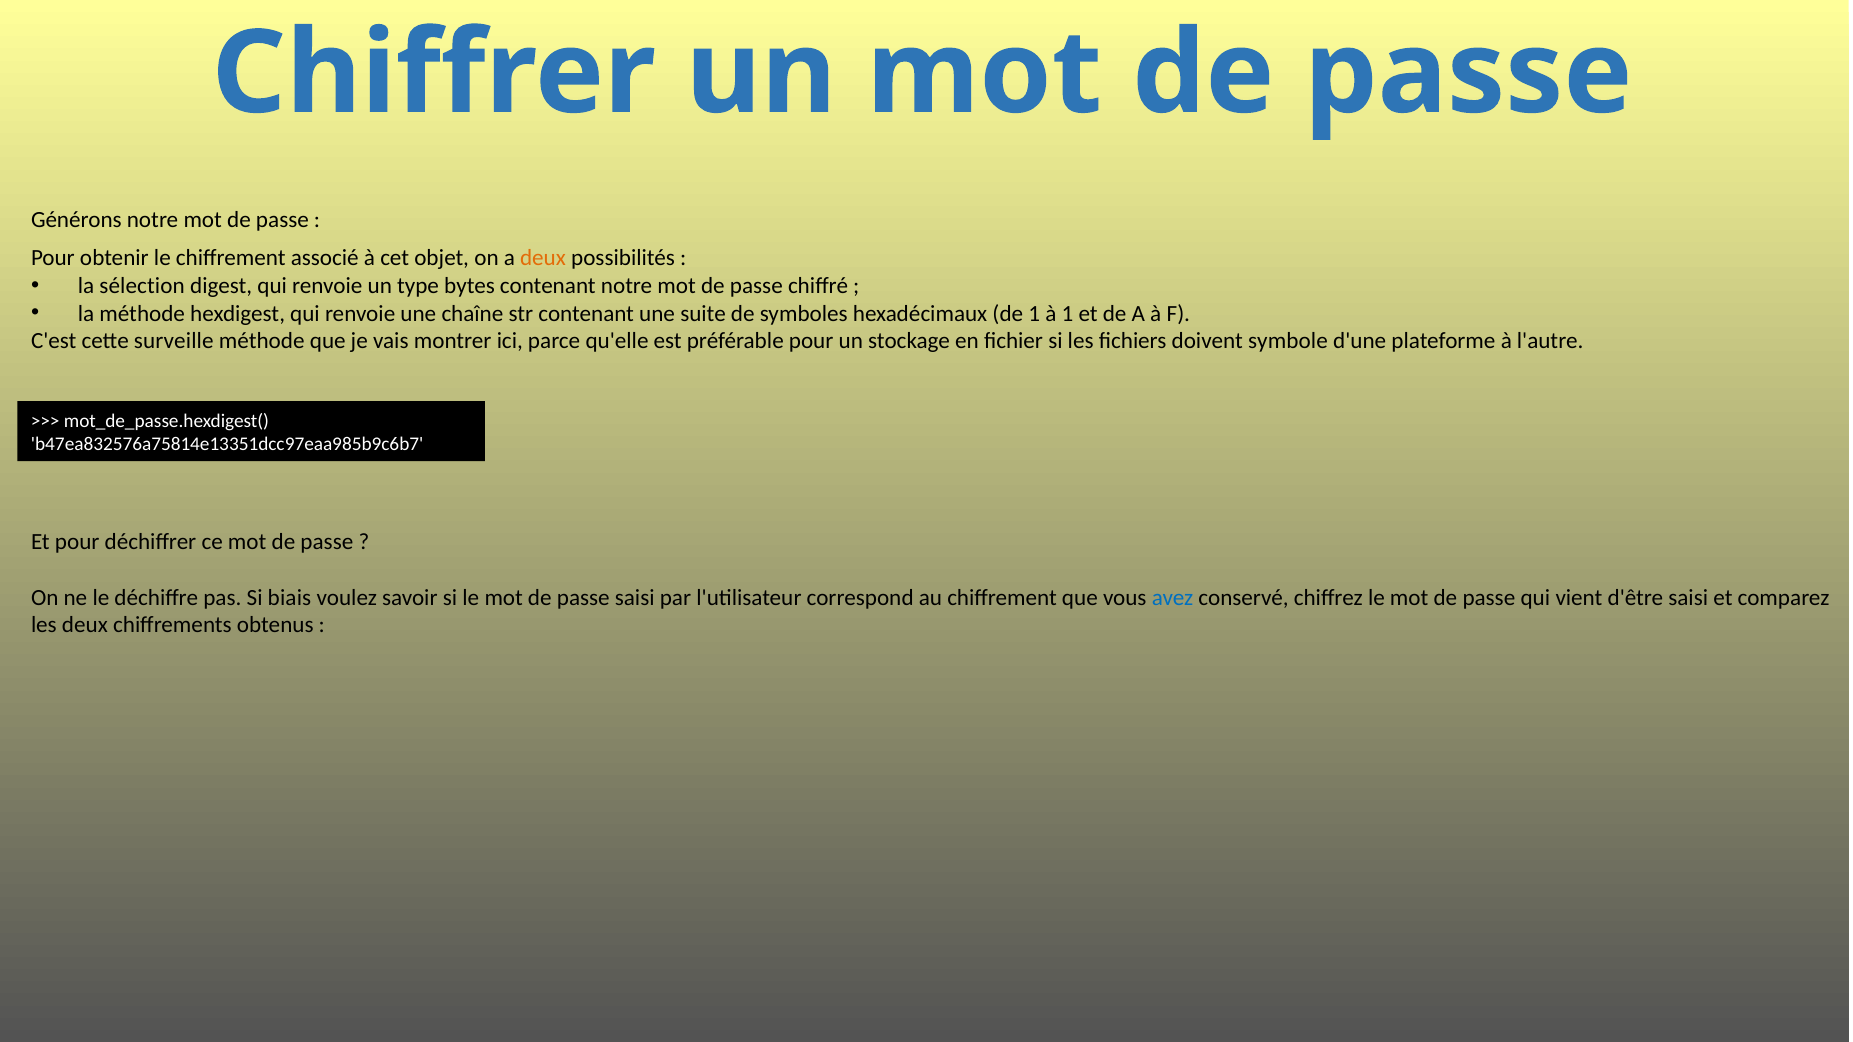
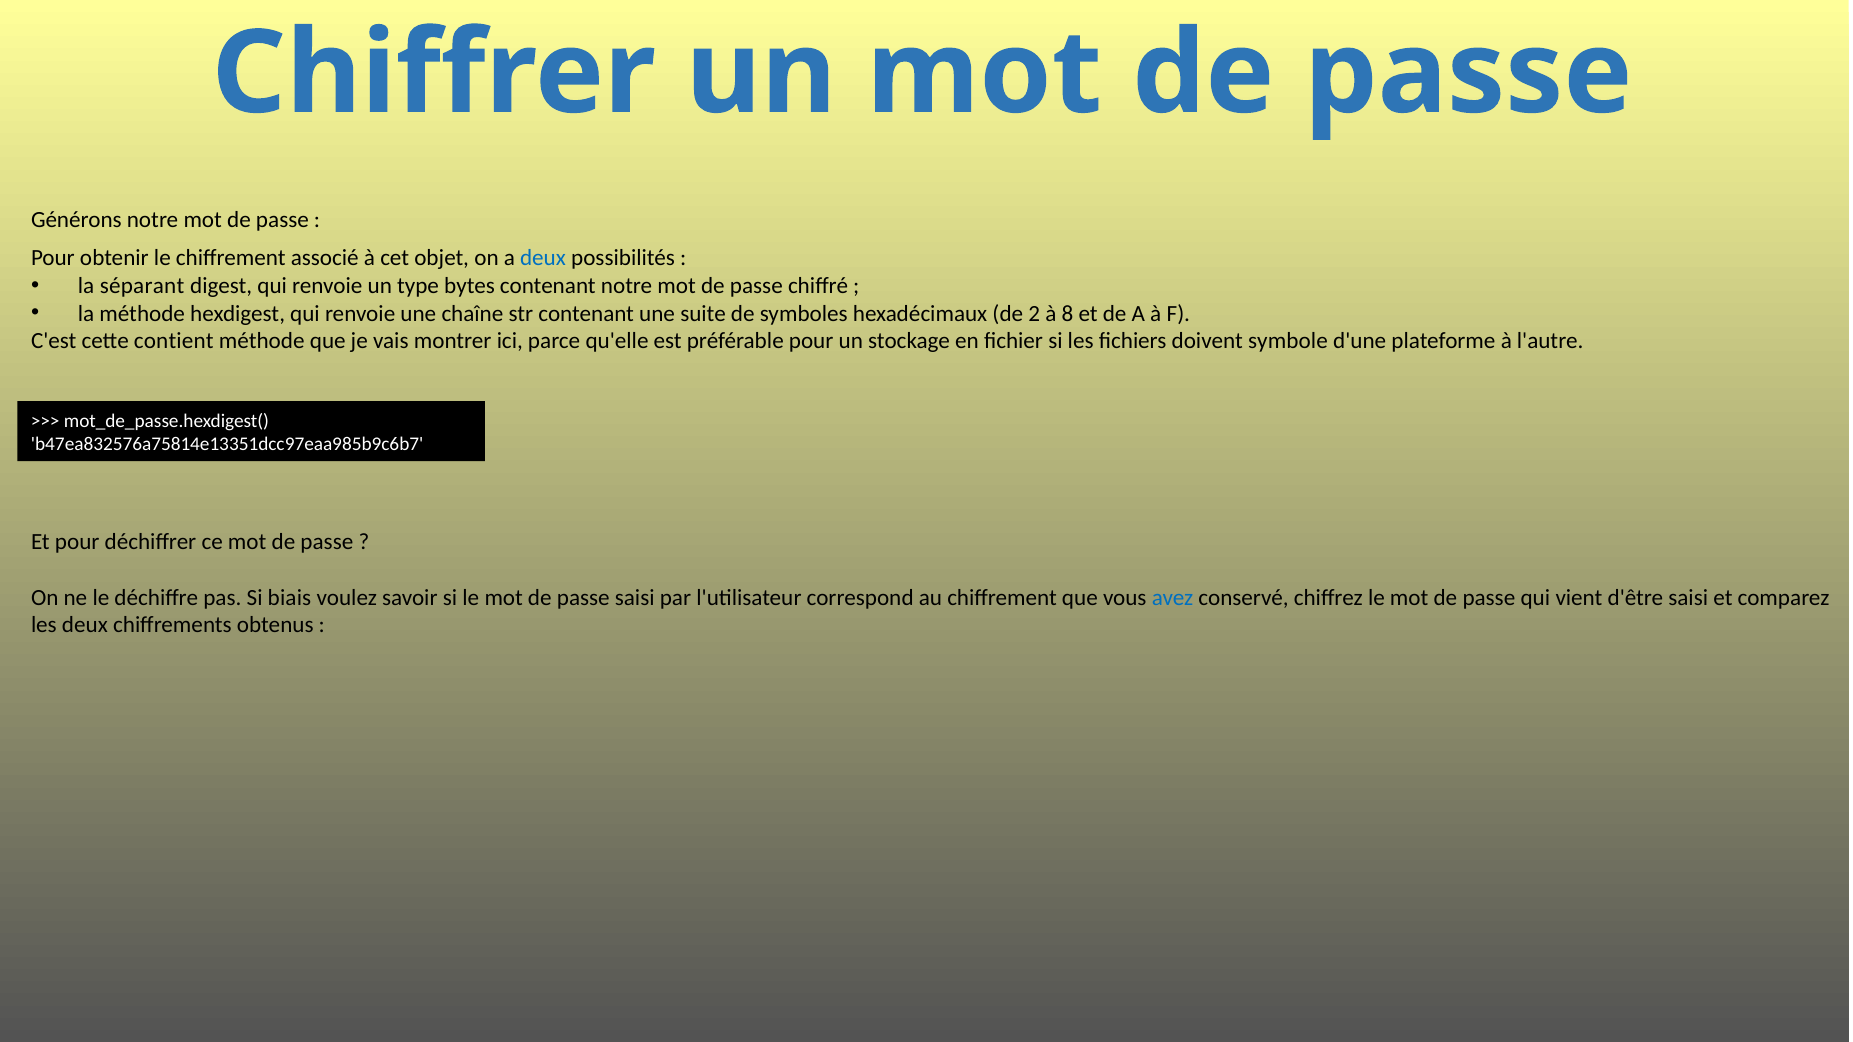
deux colour: orange -> blue (543, 258)
sélection: sélection -> séparant (142, 286)
de 1: 1 -> 2 (1034, 314)
à 1: 1 -> 8 (1067, 314)
surveille: surveille -> contient (174, 341)
